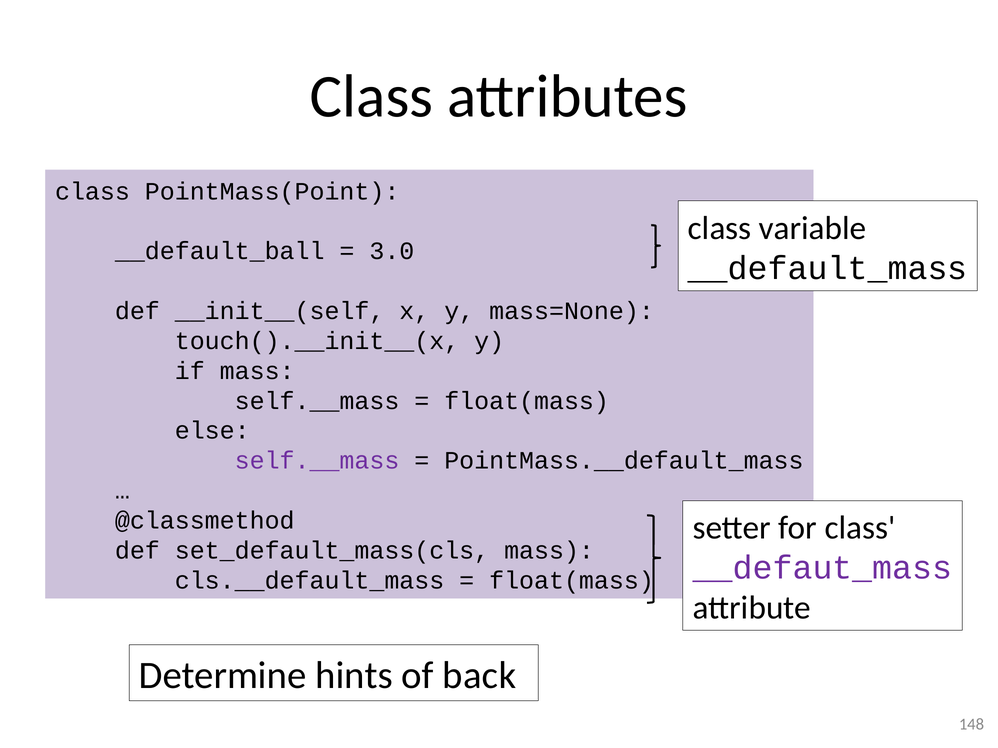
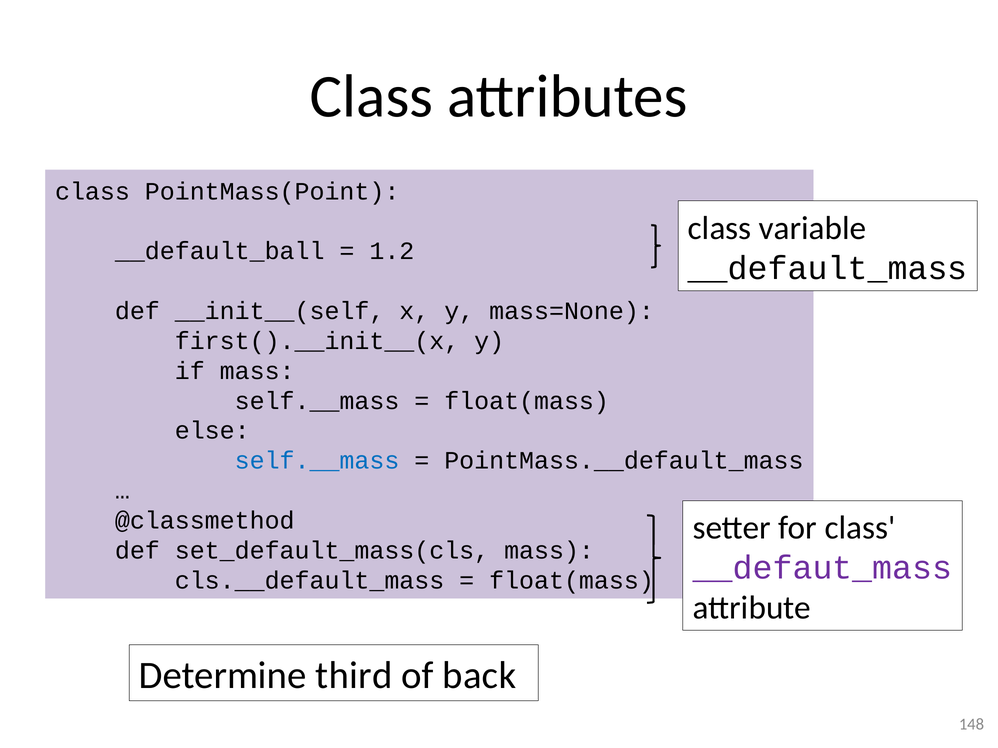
3.0: 3.0 -> 1.2 (392, 251)
touch().__init__(x: touch().__init__(x -> first().__init__(x (317, 341)
self.__mass colour: purple -> blue (317, 461)
hints: hints -> third (354, 676)
